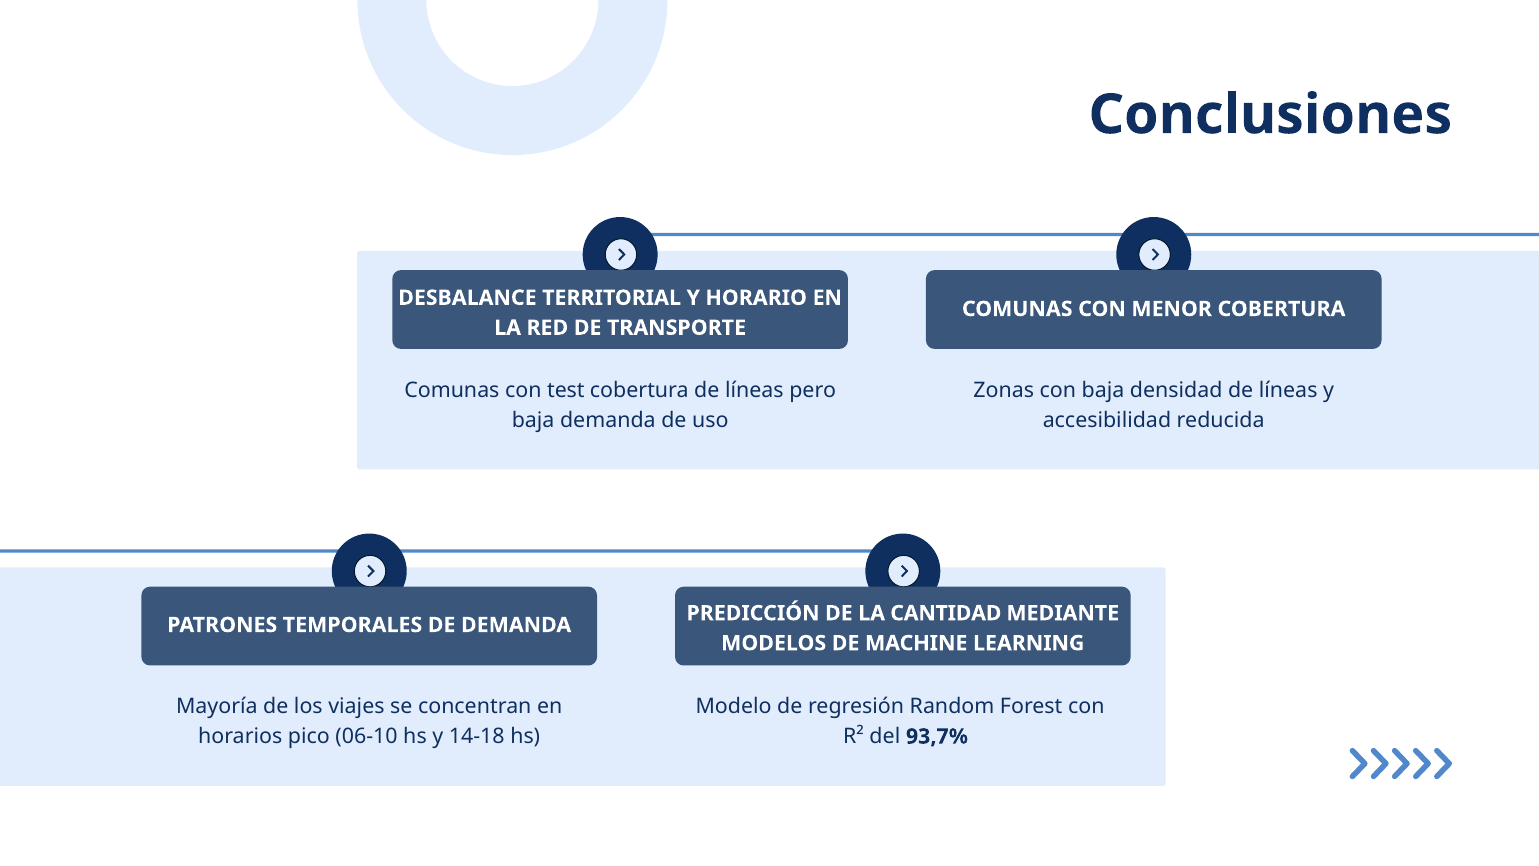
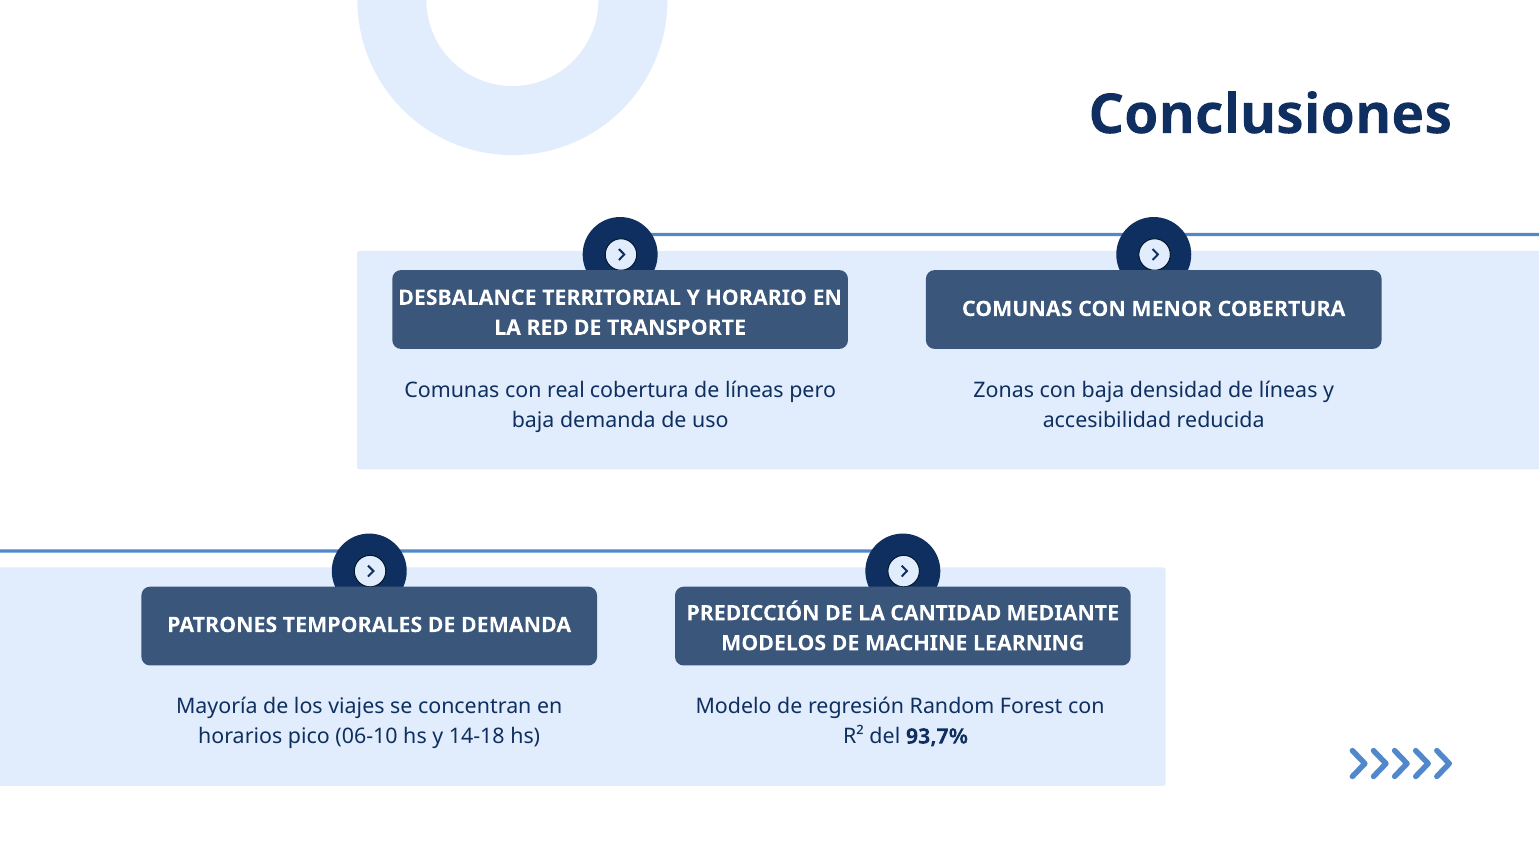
test: test -> real (566, 390)
